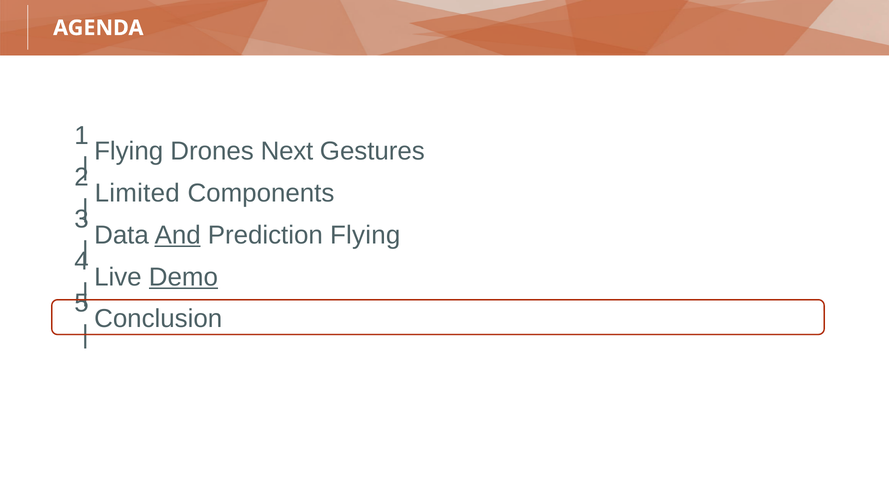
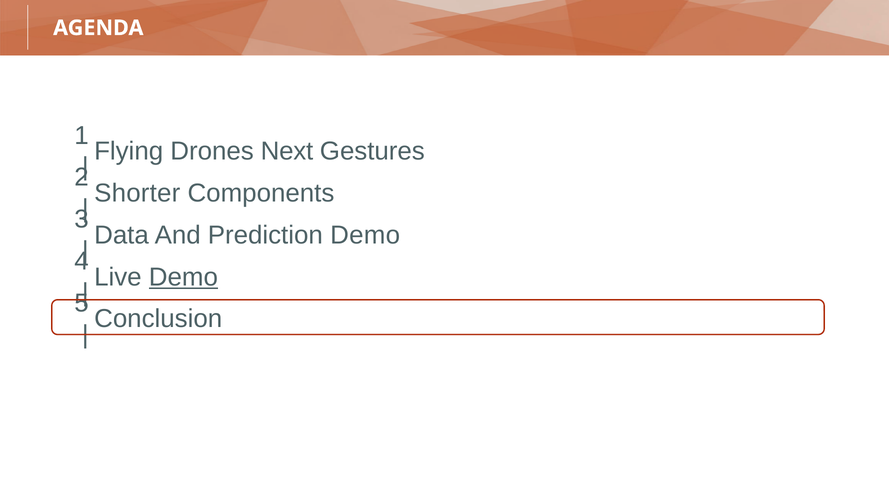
Limited: Limited -> Shorter (137, 193)
And underline: present -> none (178, 235)
Prediction Flying: Flying -> Demo (365, 235)
